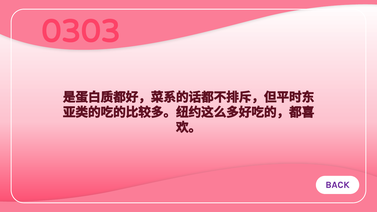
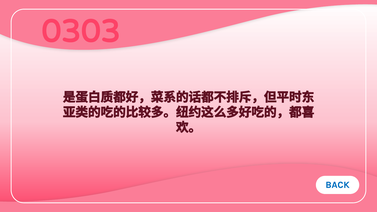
BACK colour: purple -> blue (338, 185)
